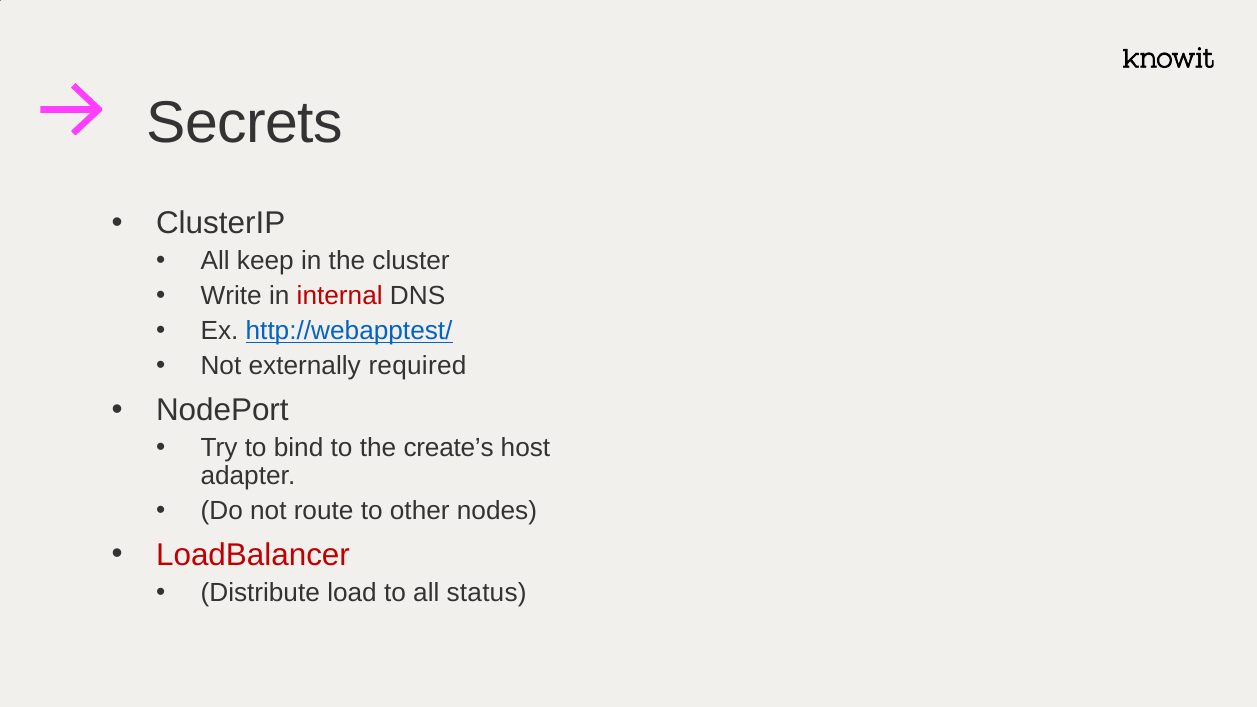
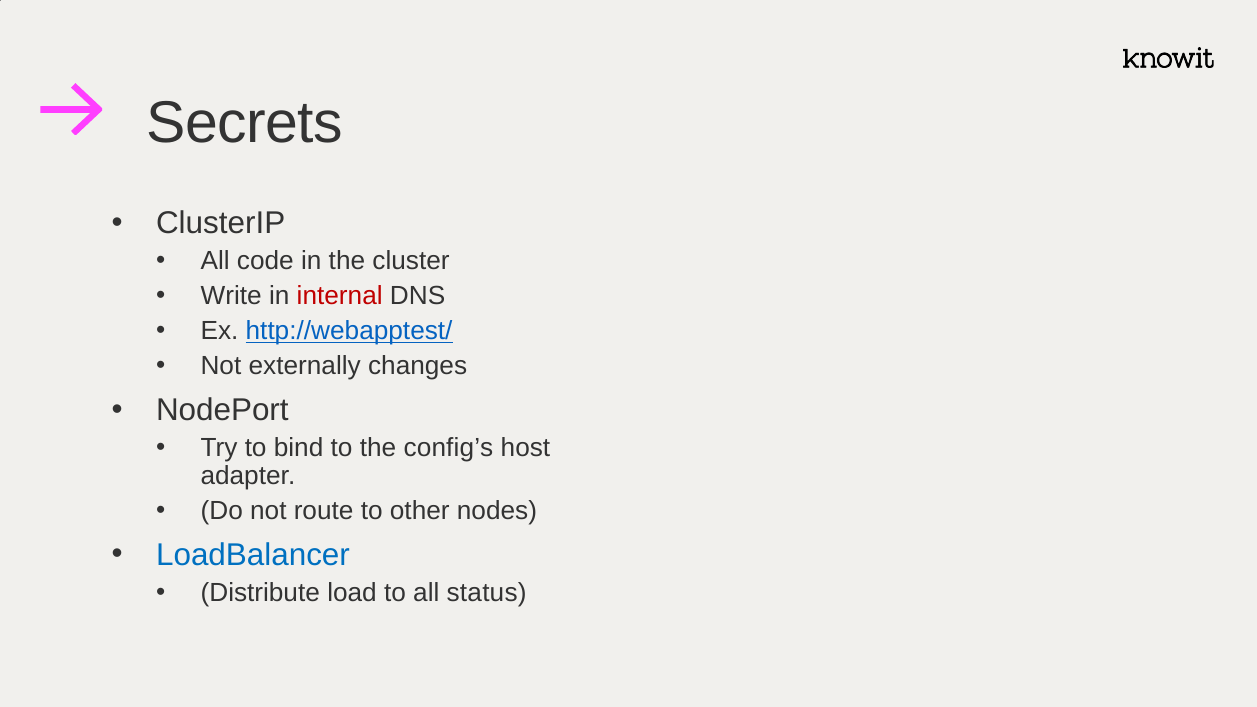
keep: keep -> code (265, 261)
required: required -> changes (418, 366)
create’s: create’s -> config’s (448, 448)
LoadBalancer colour: red -> blue (253, 555)
